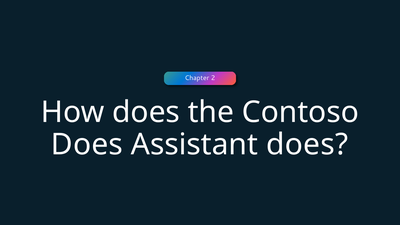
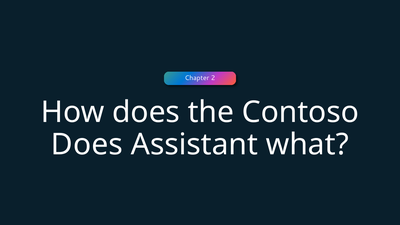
Assistant does: does -> what (307, 145)
